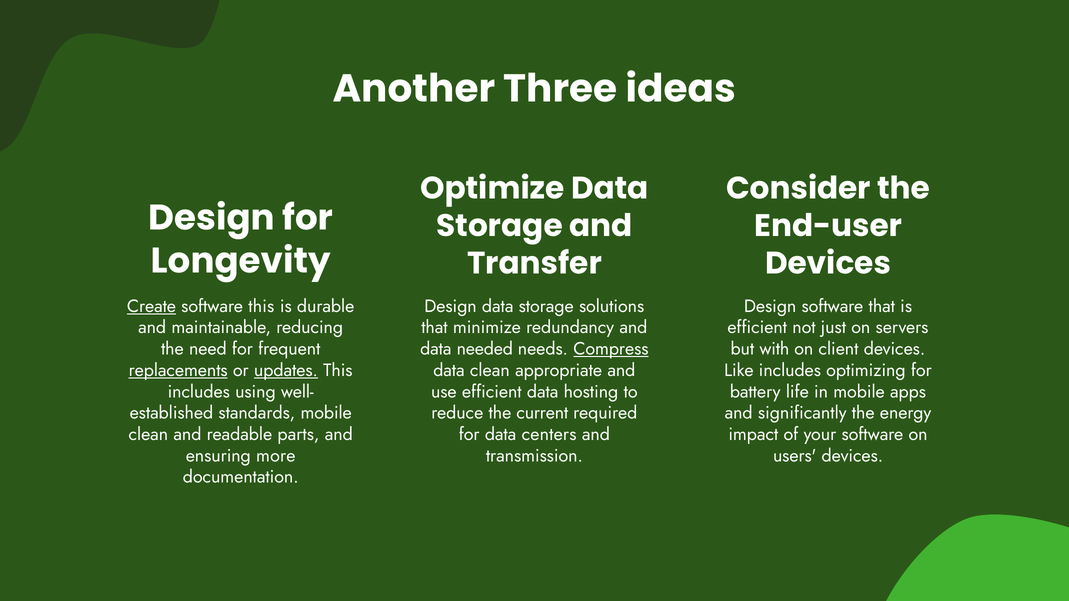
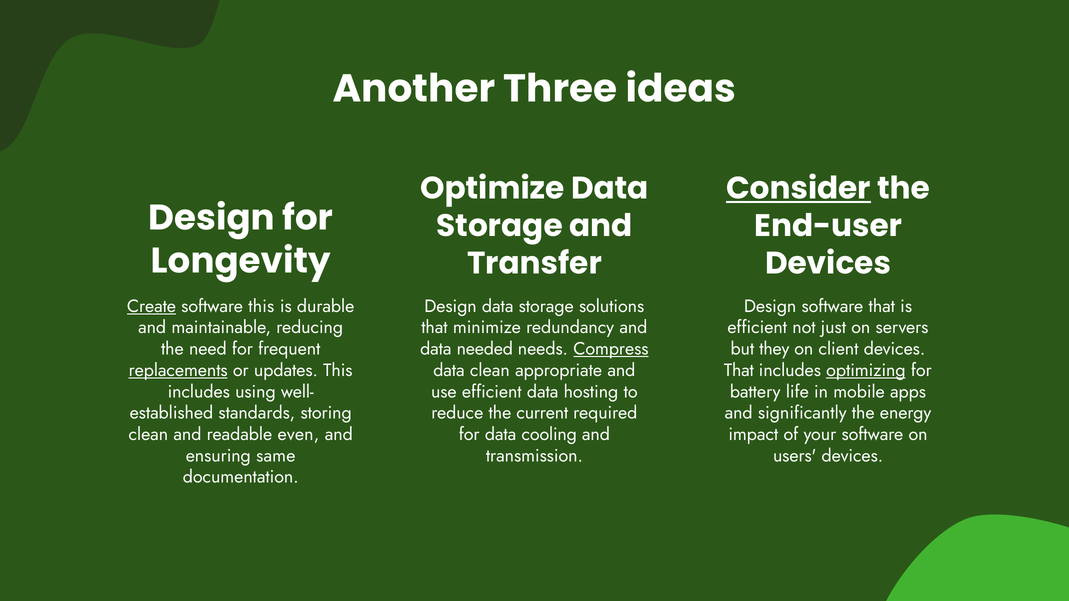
Consider underline: none -> present (798, 189)
with: with -> they (774, 349)
updates underline: present -> none (286, 371)
Like: Like -> That (739, 371)
optimizing underline: none -> present (866, 371)
standards mobile: mobile -> storing (326, 413)
parts: parts -> even (298, 435)
centers: centers -> cooling (549, 435)
more: more -> same (276, 456)
